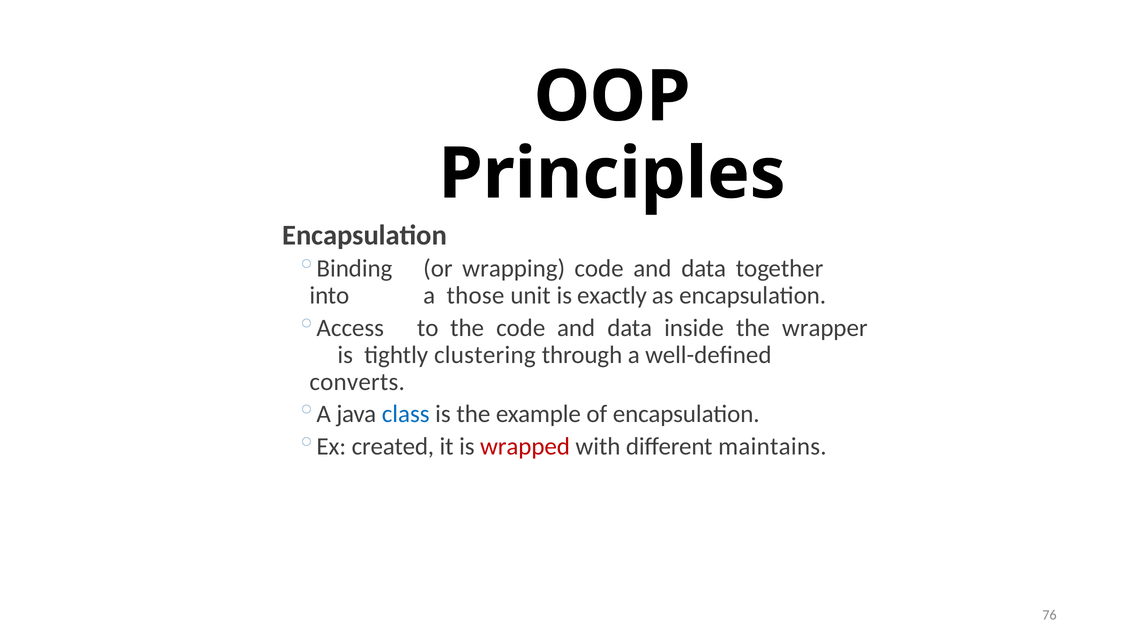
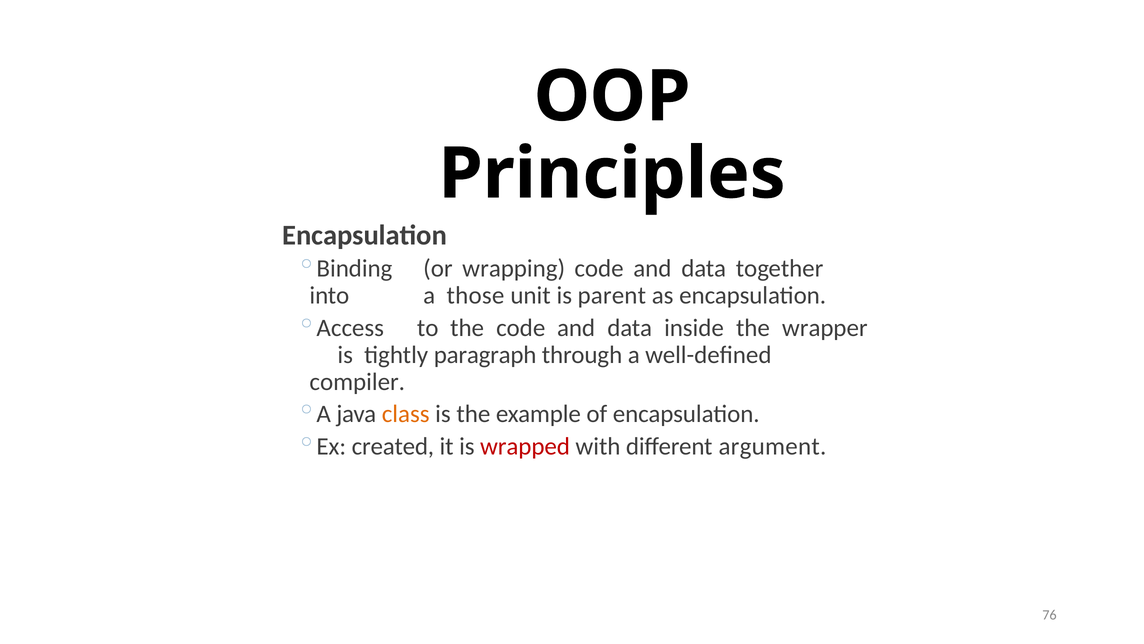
exactly: exactly -> parent (612, 295)
clustering: clustering -> paragraph (485, 355)
converts: converts -> compiler (357, 382)
class colour: blue -> orange (406, 414)
maintains: maintains -> argument (772, 446)
